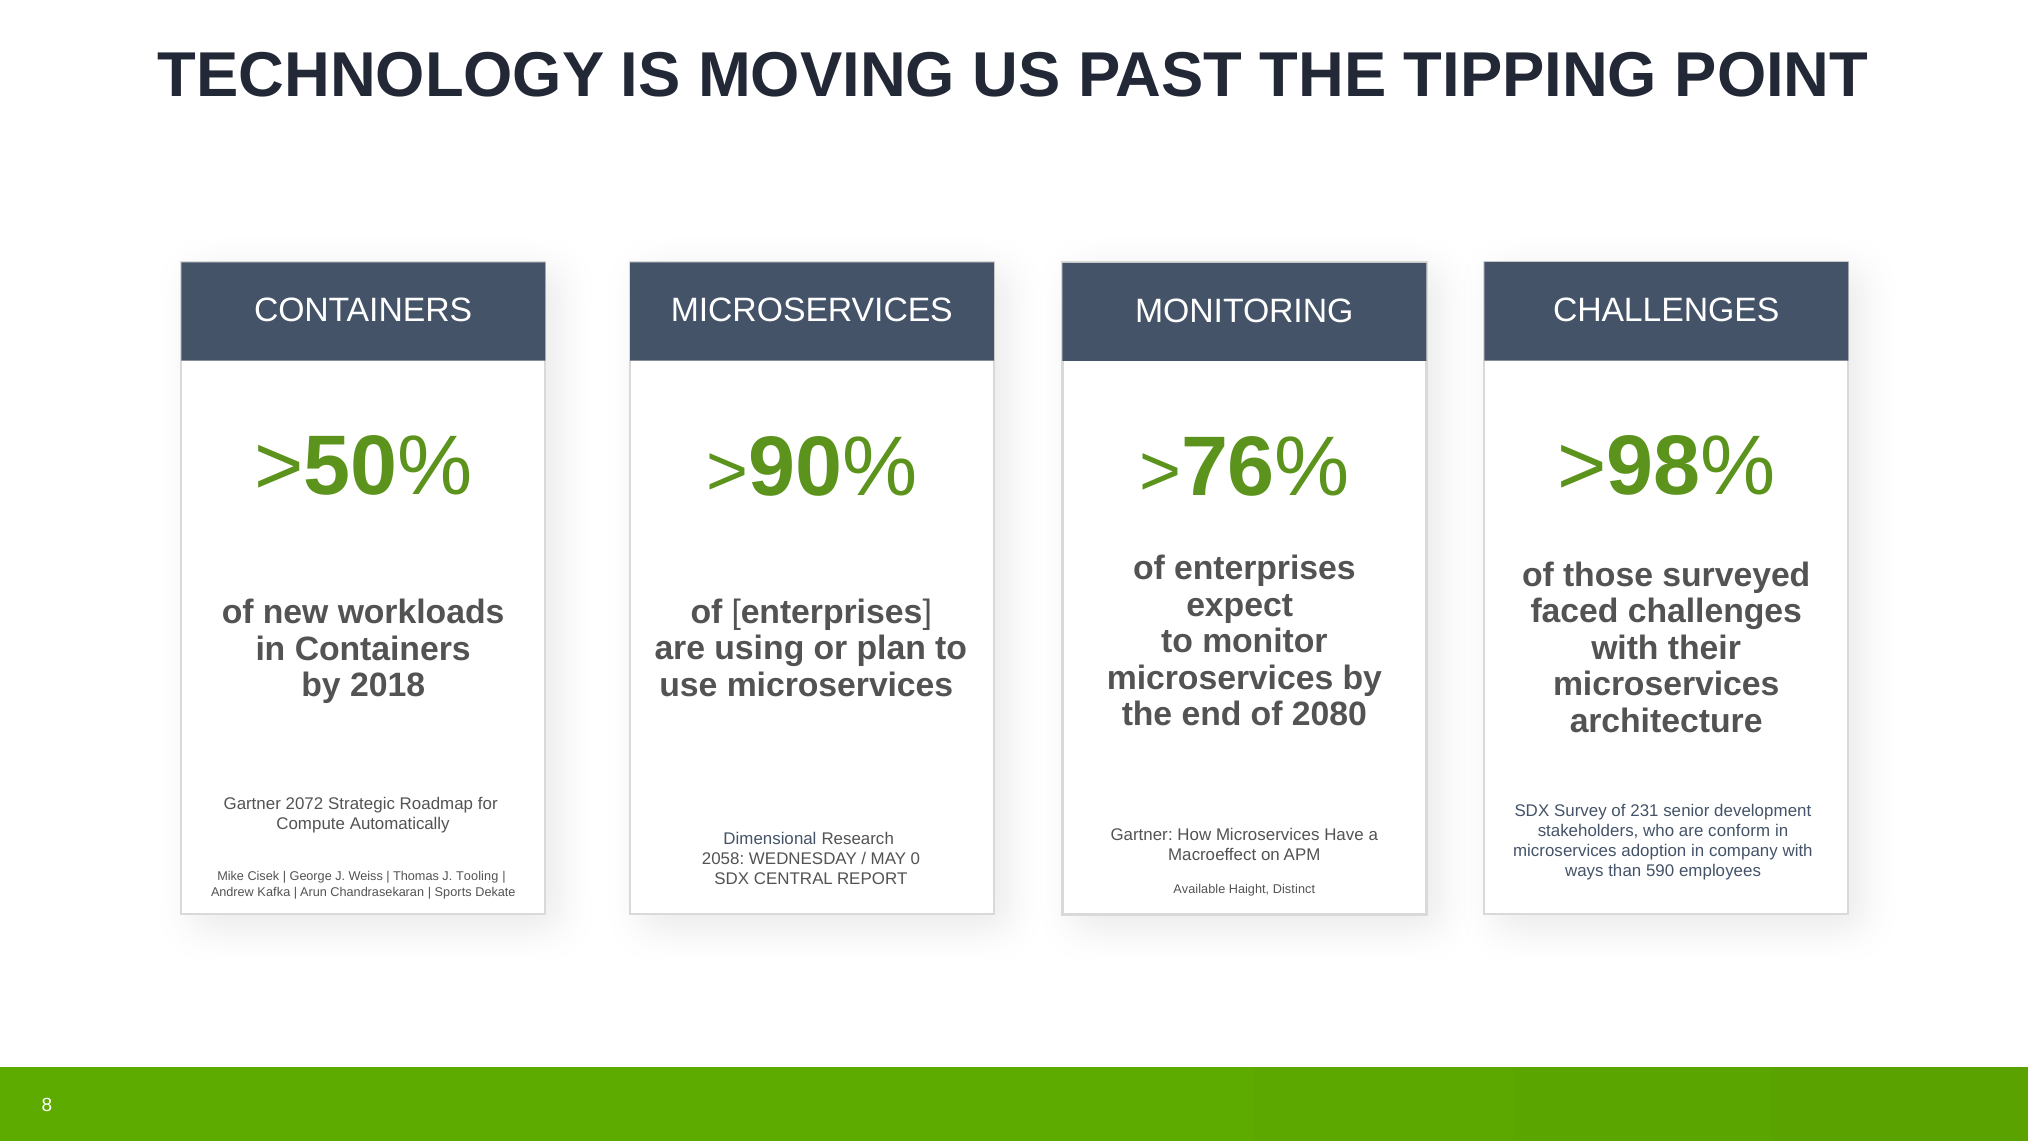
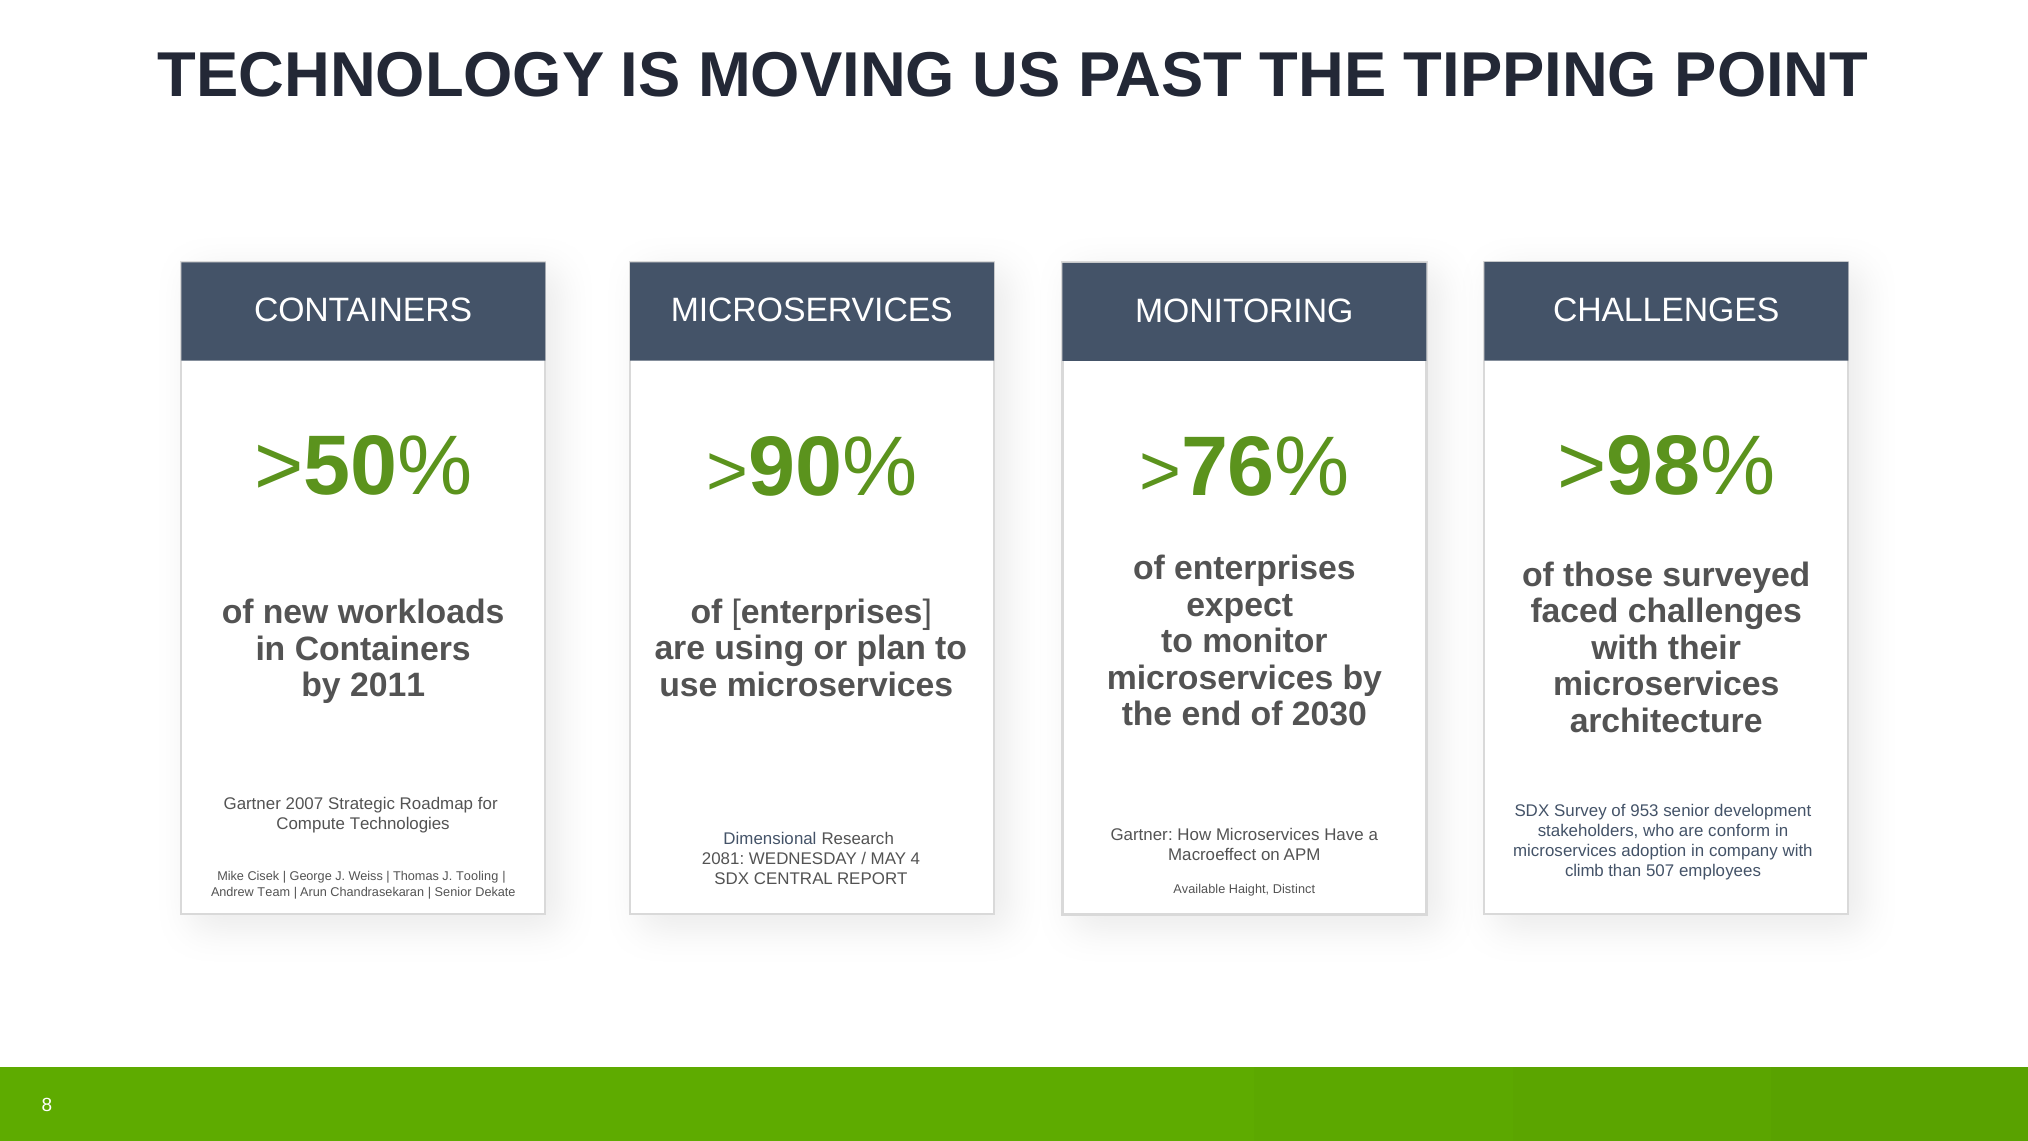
2018: 2018 -> 2011 (388, 685)
2080: 2080 -> 2030 (1329, 714)
2072: 2072 -> 2007 (304, 803)
231: 231 -> 953 (1645, 810)
Automatically: Automatically -> Technologies (400, 824)
2058: 2058 -> 2081 (723, 859)
0: 0 -> 4 (915, 859)
ways: ways -> climb (1584, 871)
590: 590 -> 507 (1660, 871)
Kafka: Kafka -> Team (274, 892)
Sports: Sports -> Senior (453, 892)
